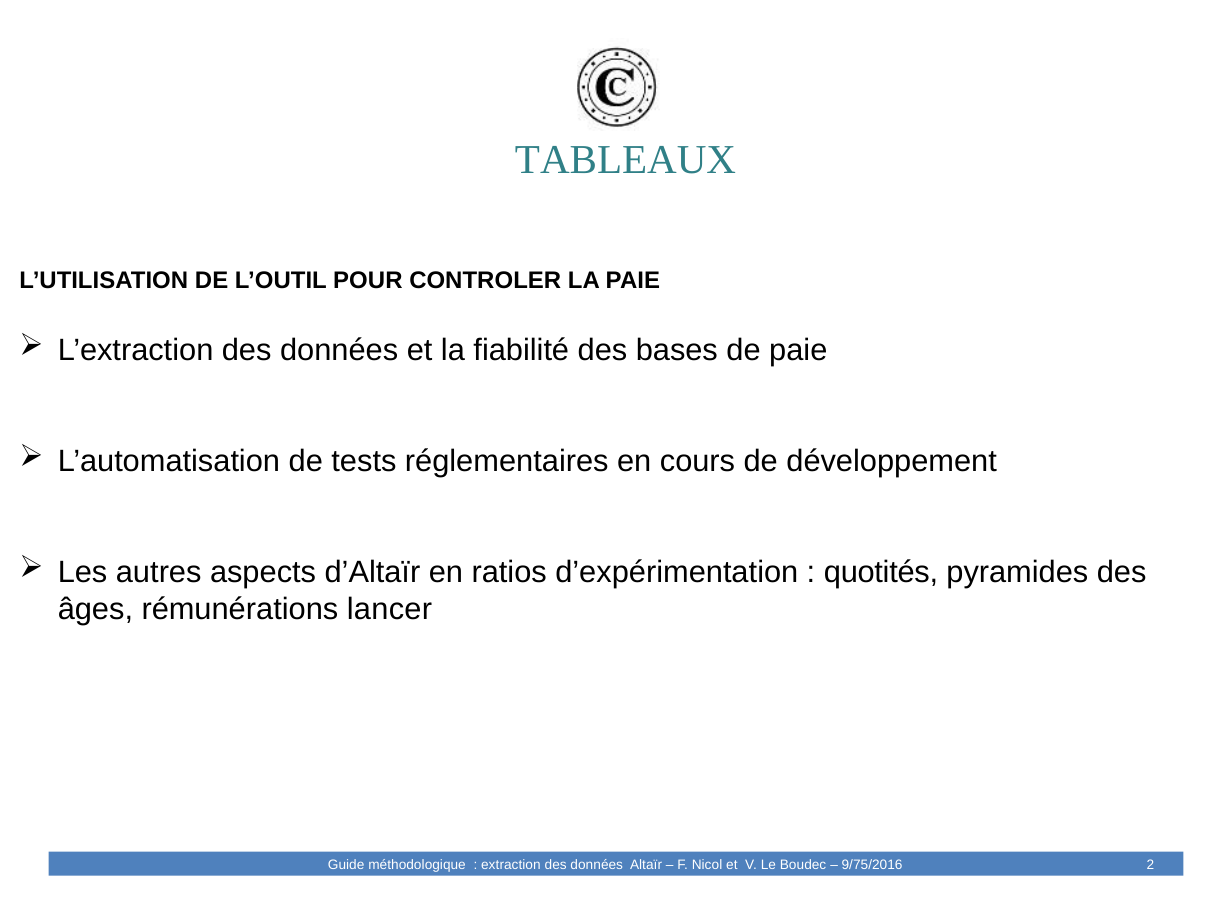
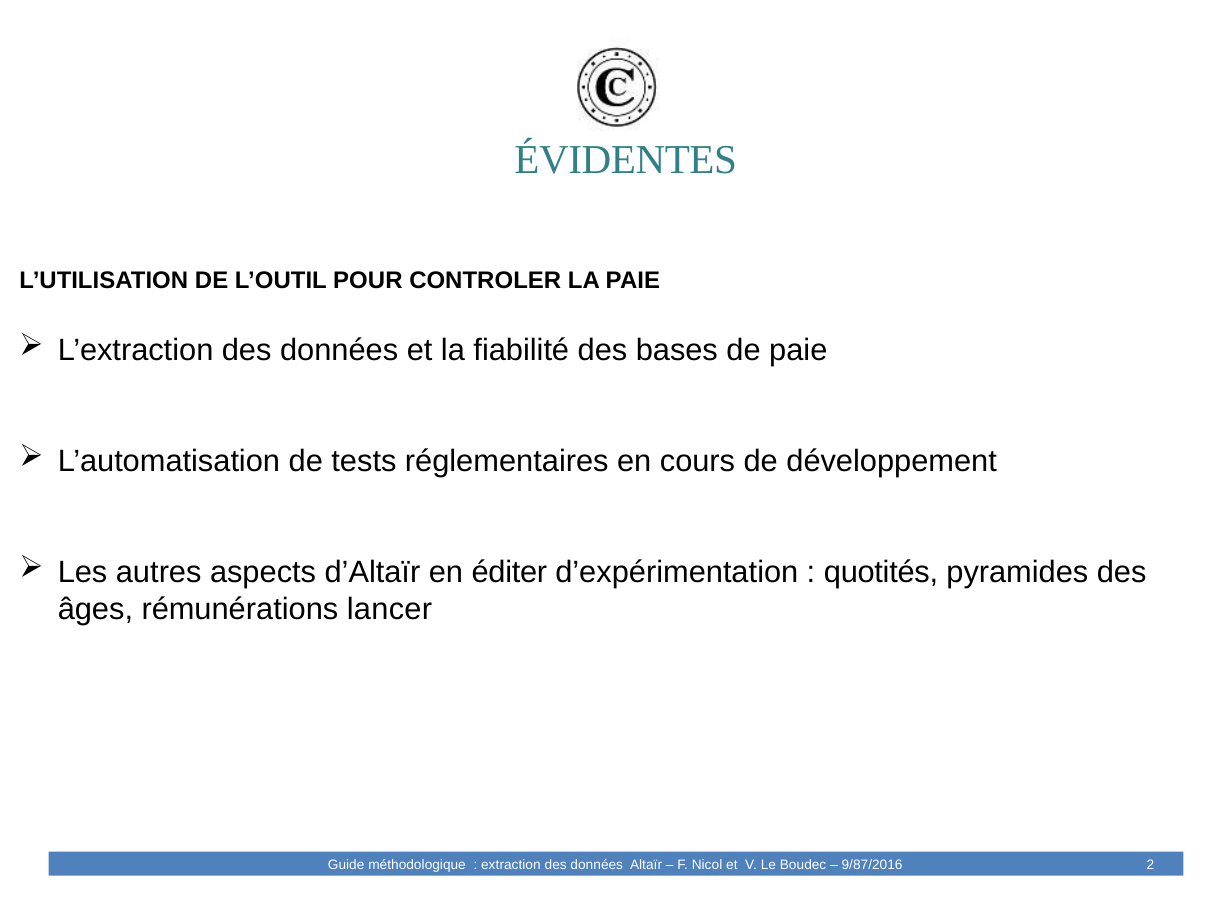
TABLEAUX: TABLEAUX -> ÉVIDENTES (626, 160)
ratios: ratios -> éditer (509, 572)
9/75/2016: 9/75/2016 -> 9/87/2016 (872, 865)
